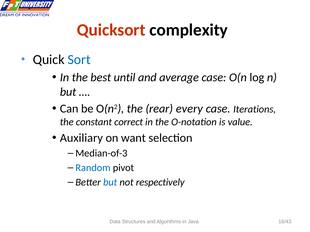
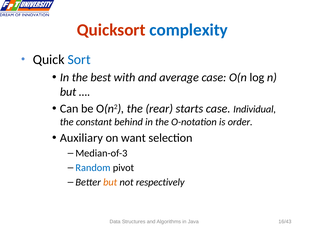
complexity colour: black -> blue (189, 30)
until: until -> with (125, 78)
every: every -> starts (189, 109)
Iterations: Iterations -> Individual (255, 110)
correct: correct -> behind (129, 122)
value: value -> order (240, 122)
but colour: blue -> orange (110, 183)
